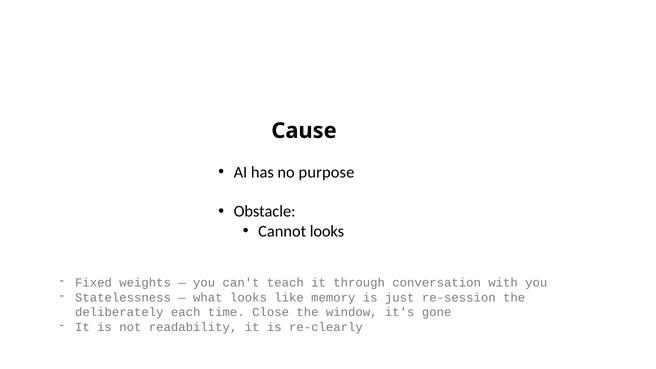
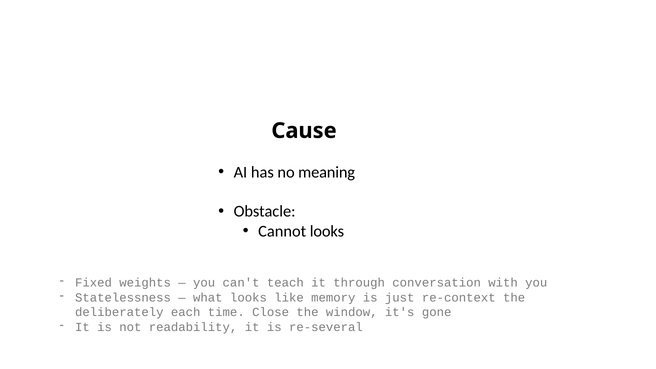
purpose: purpose -> meaning (327, 172)
re-session: re-session -> re-context (459, 298)
re-clearly: re-clearly -> re-several (326, 327)
